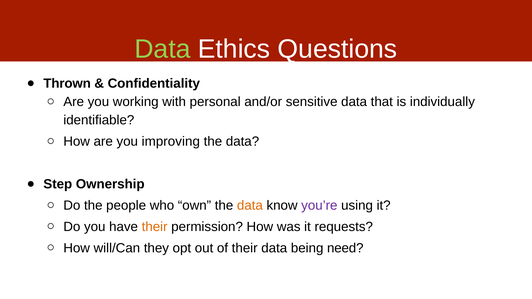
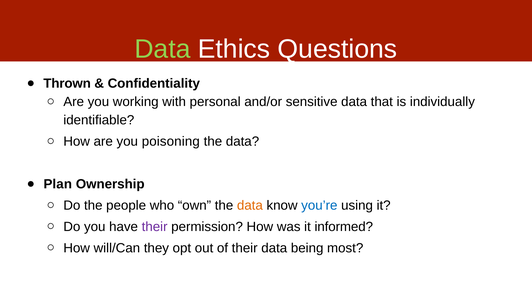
improving: improving -> poisoning (171, 142)
Step: Step -> Plan (58, 184)
you’re colour: purple -> blue (319, 206)
their colour: orange -> purple (155, 227)
requests: requests -> informed (344, 227)
need: need -> most (345, 248)
